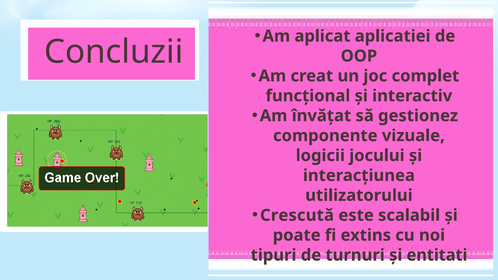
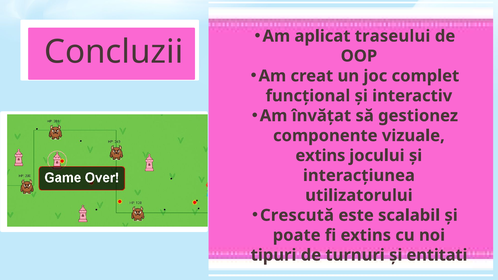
aplicatiei: aplicatiei -> traseului (393, 36)
logicii: logicii -> extins (320, 156)
